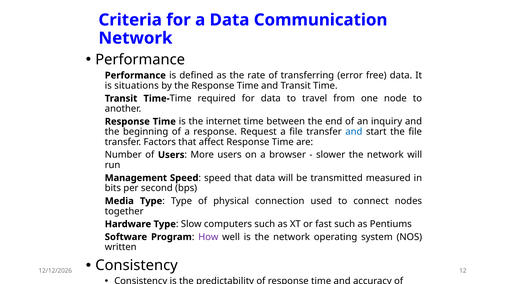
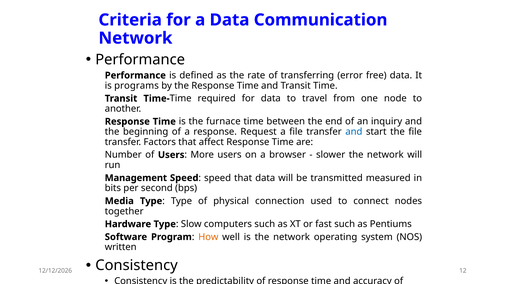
situations: situations -> programs (137, 86)
internet: internet -> furnace (223, 122)
How colour: purple -> orange (208, 237)
